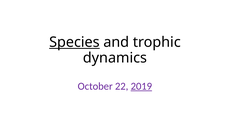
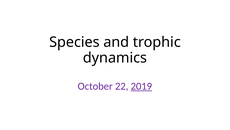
Species underline: present -> none (74, 42)
